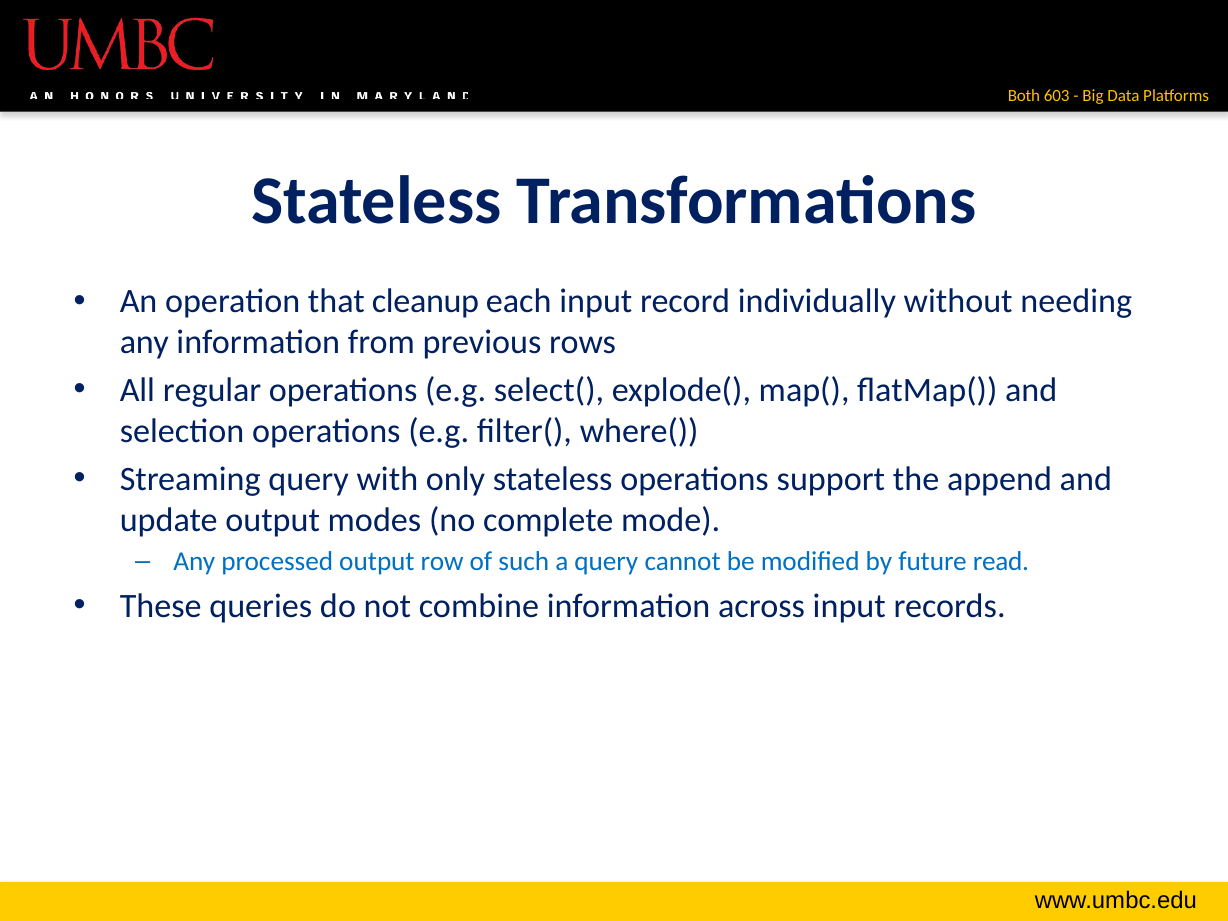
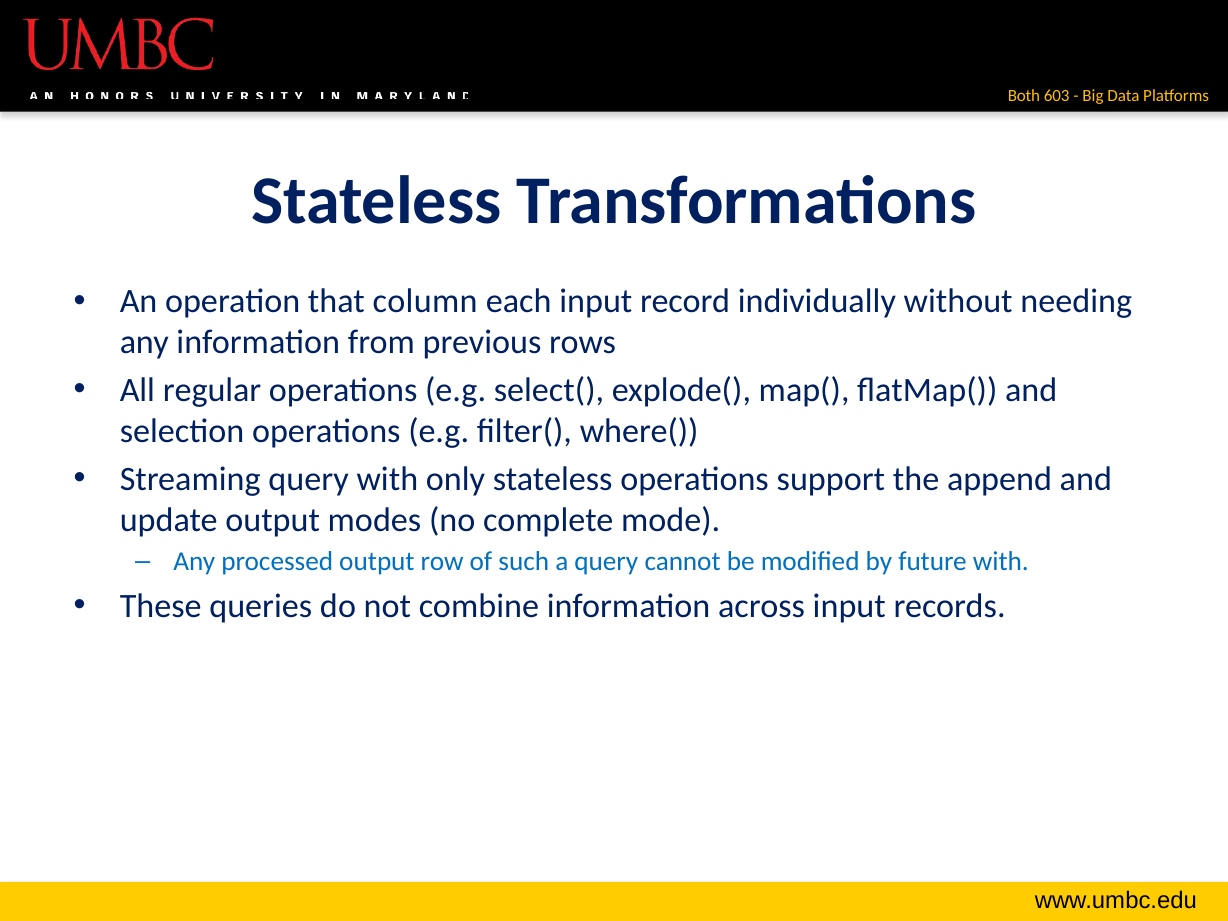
cleanup: cleanup -> column (425, 302)
future read: read -> with (1001, 562)
